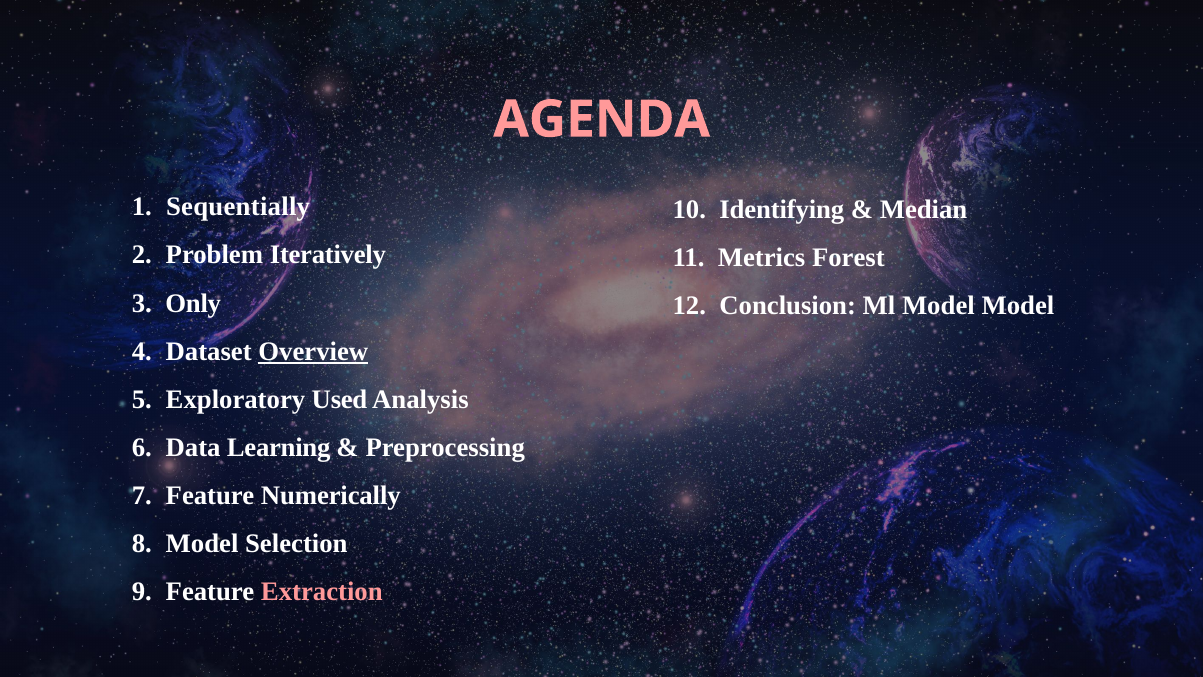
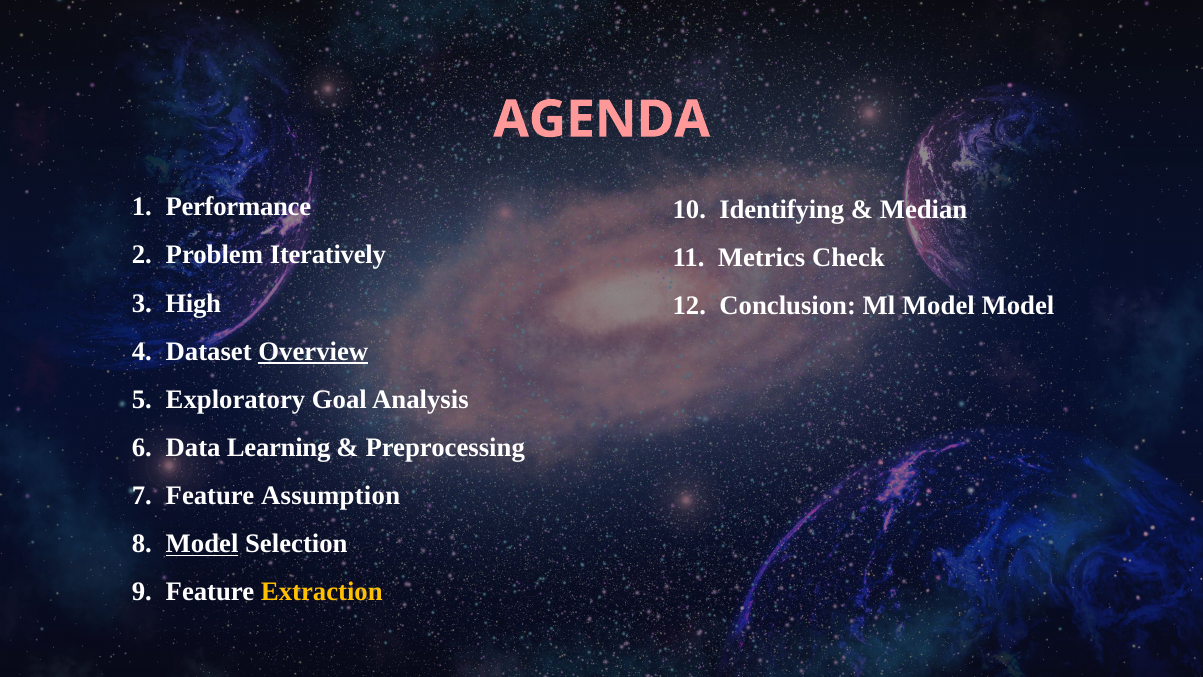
Sequentially: Sequentially -> Performance (238, 207)
Forest: Forest -> Check (848, 258)
Only: Only -> High (193, 303)
Used: Used -> Goal (339, 399)
Numerically: Numerically -> Assumption (331, 496)
Model underline: none -> present (202, 544)
Extraction colour: pink -> yellow (322, 592)
